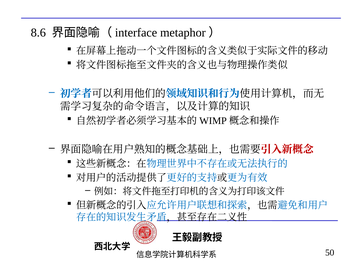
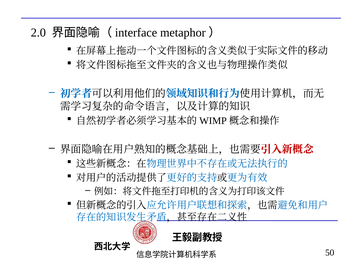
8.6: 8.6 -> 2.0 (38, 33)
